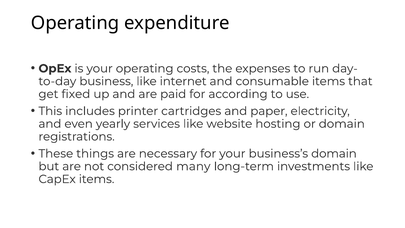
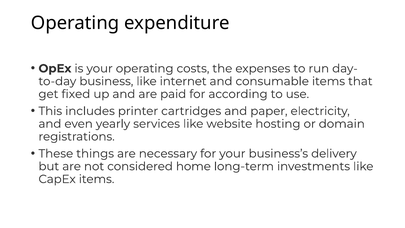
business’s domain: domain -> delivery (334, 153)
many: many -> home (193, 166)
